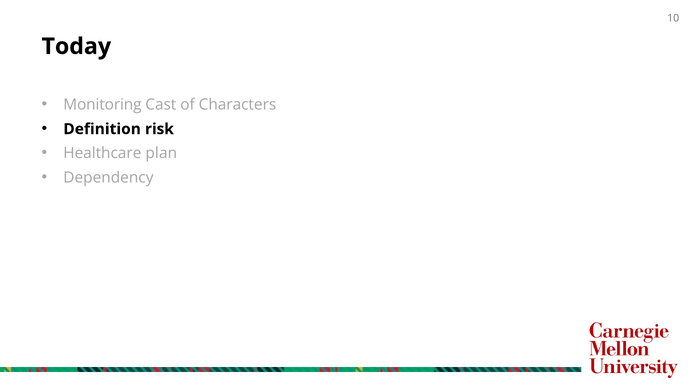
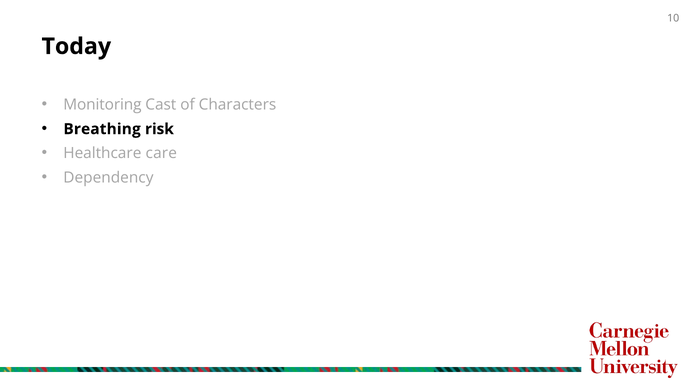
Definition: Definition -> Breathing (102, 129)
plan: plan -> care (161, 153)
